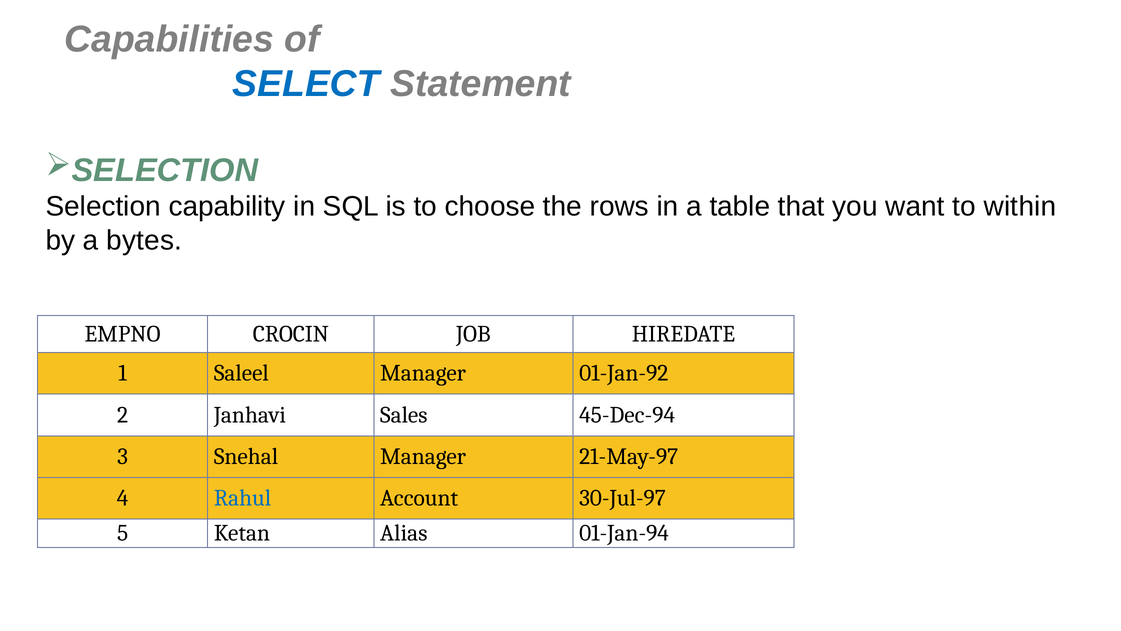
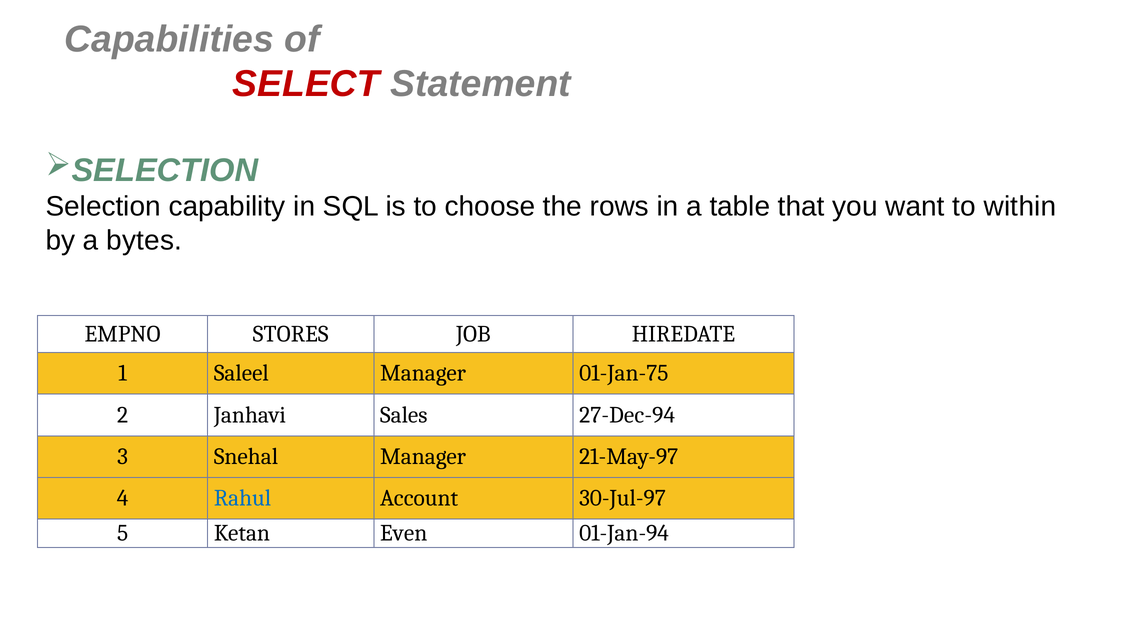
SELECT colour: blue -> red (306, 84)
CROCIN: CROCIN -> STORES (291, 334)
01-Jan-92: 01-Jan-92 -> 01-Jan-75 (624, 373)
45-Dec-94: 45-Dec-94 -> 27-Dec-94 (627, 415)
Alias: Alias -> Even (404, 533)
